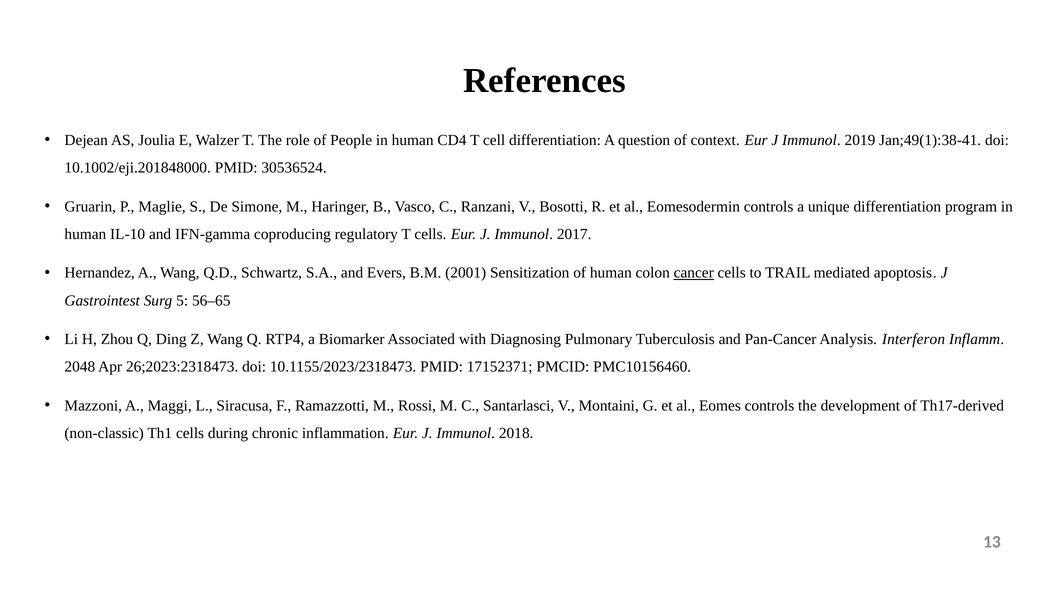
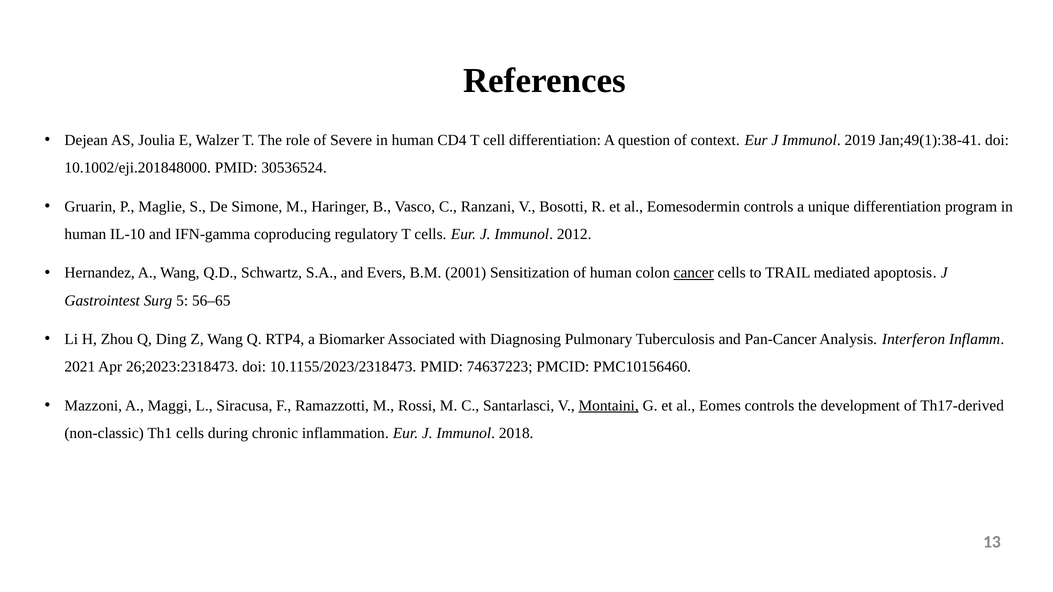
People: People -> Severe (351, 140)
2017: 2017 -> 2012 (574, 234)
2048: 2048 -> 2021 (80, 367)
17152371: 17152371 -> 74637223 (500, 367)
Montaini underline: none -> present (609, 406)
